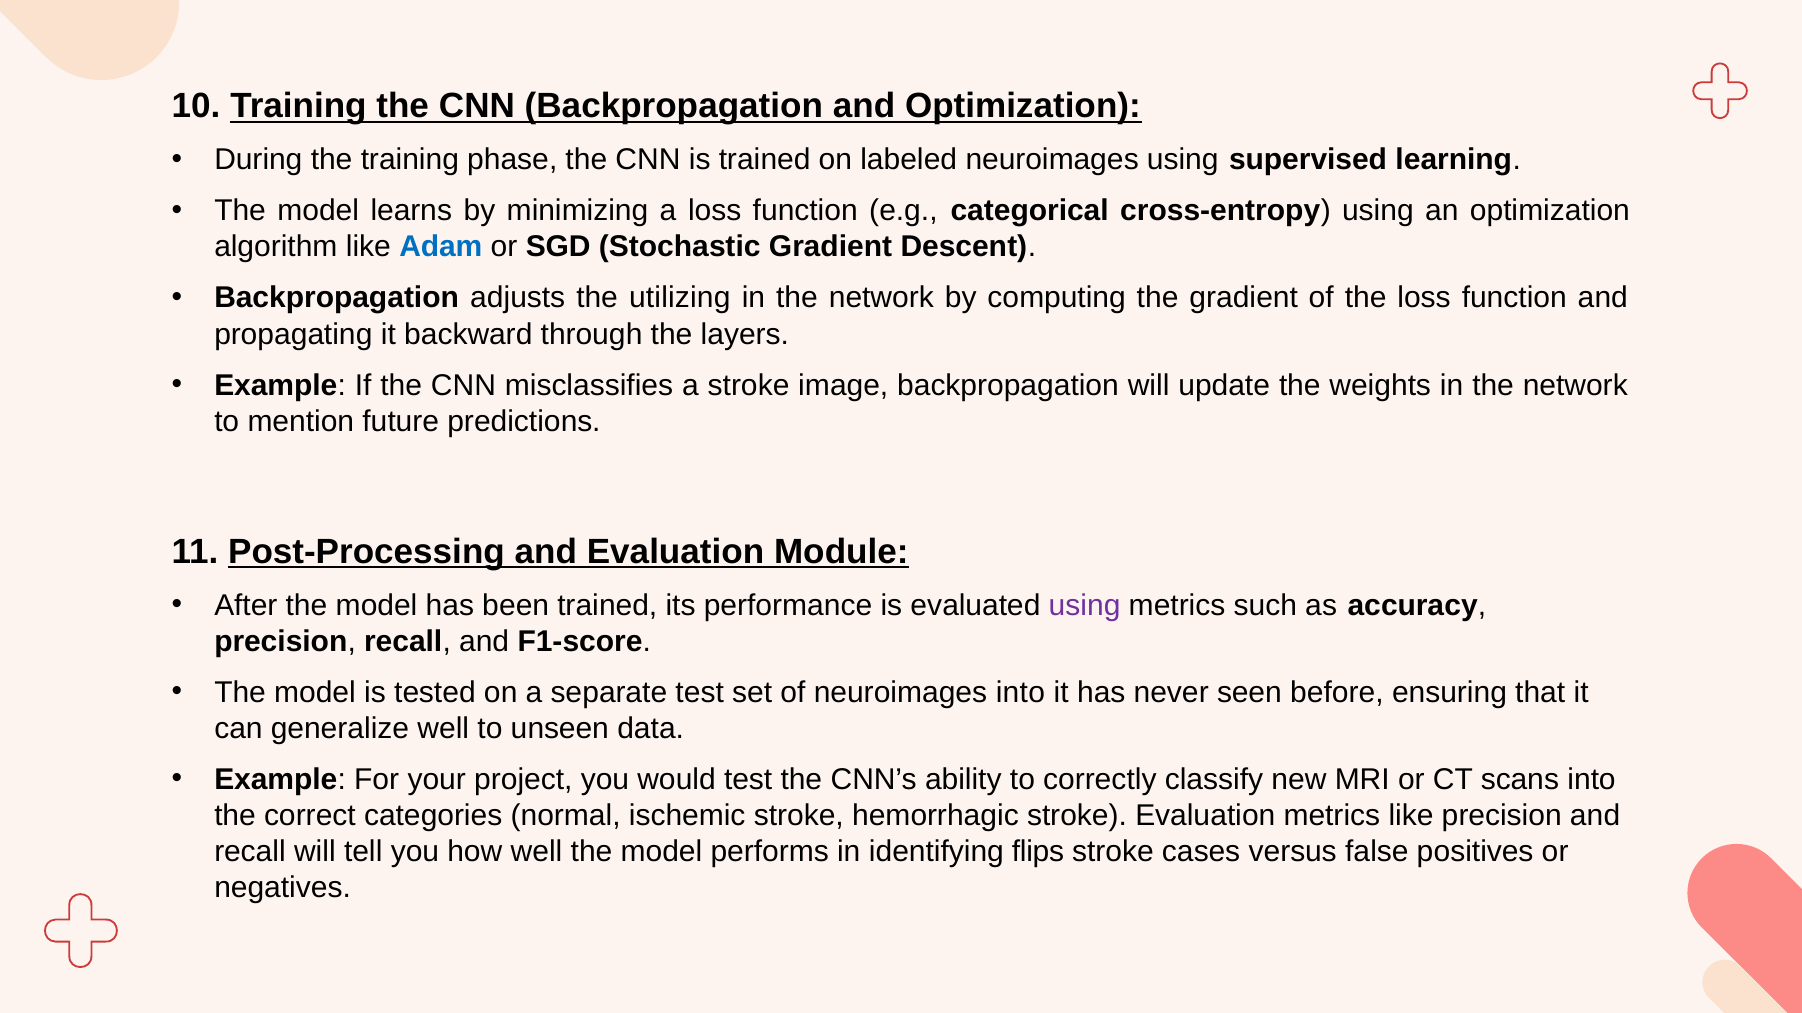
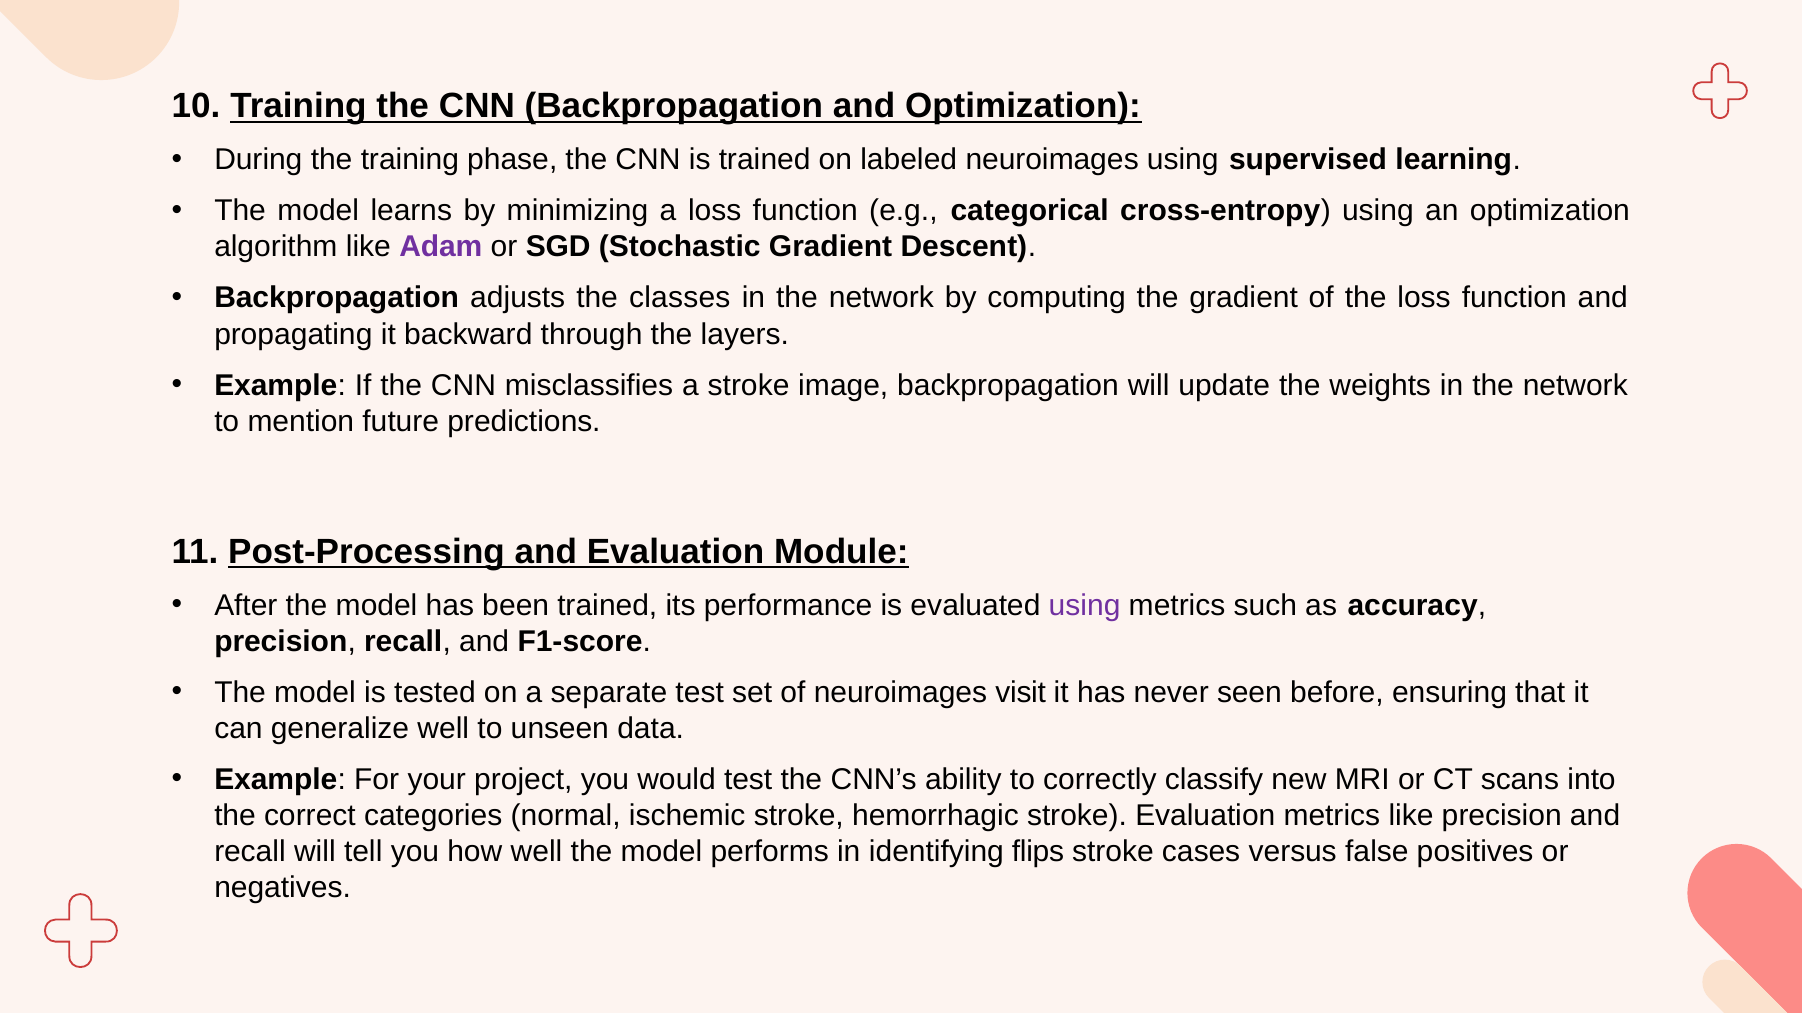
Adam colour: blue -> purple (441, 247)
utilizing: utilizing -> classes (680, 298)
neuroimages into: into -> visit (1021, 693)
